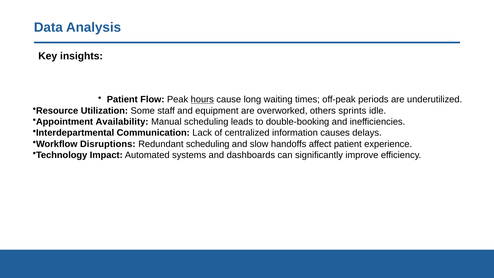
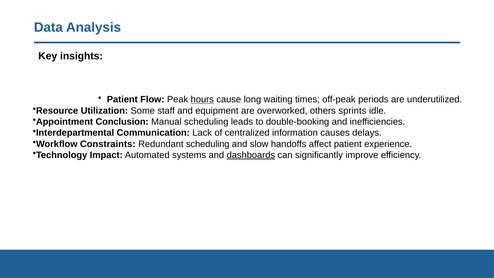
Availability: Availability -> Conclusion (122, 122)
Disruptions: Disruptions -> Constraints (108, 144)
dashboards underline: none -> present (251, 155)
